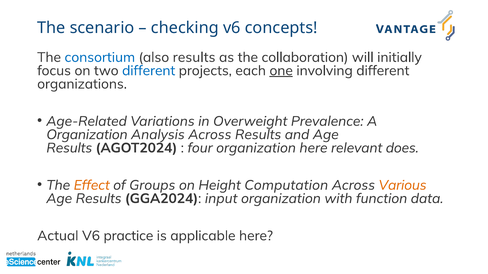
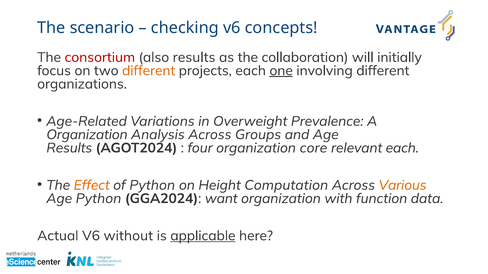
consortium colour: blue -> red (100, 57)
different colour: blue -> orange (149, 71)
Across Results: Results -> Groups (258, 135)
organization here: here -> core (313, 148)
relevant does: does -> each (402, 148)
of Groups: Groups -> Python (152, 185)
Results: Results -> Python (98, 199)
input: input -> want (221, 199)
practice: practice -> without (128, 236)
applicable underline: none -> present (203, 236)
